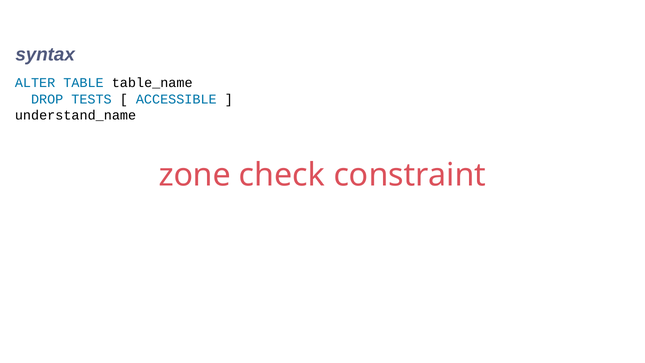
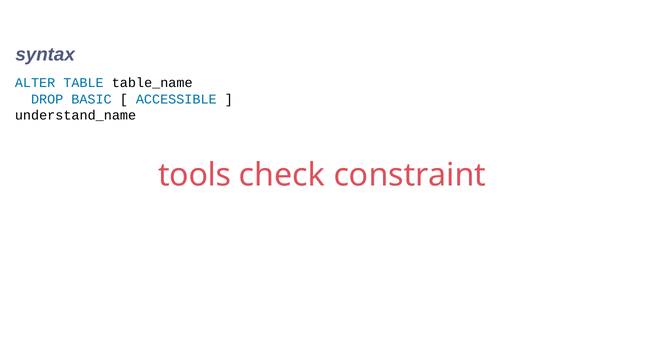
TESTS: TESTS -> BASIC (91, 99)
zone: zone -> tools (195, 175)
